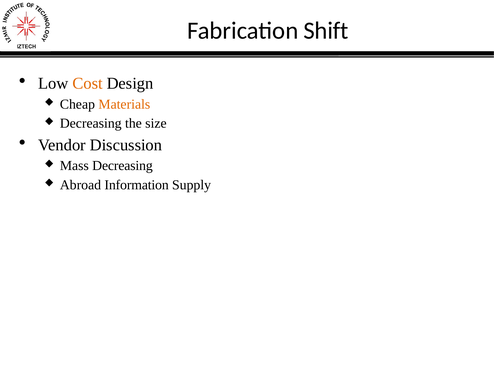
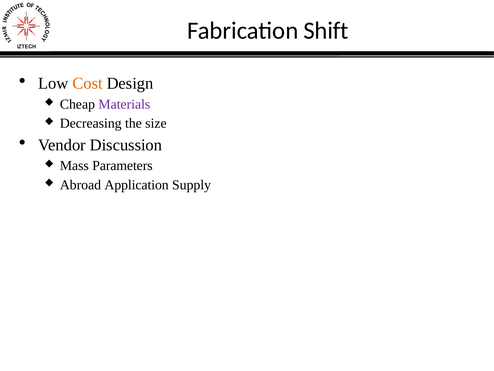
Materials colour: orange -> purple (124, 104)
Mass Decreasing: Decreasing -> Parameters (122, 166)
Information: Information -> Application (137, 185)
